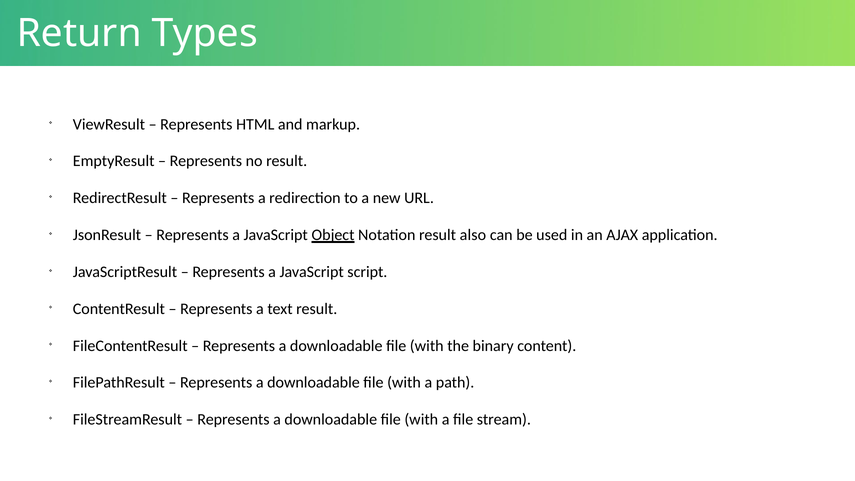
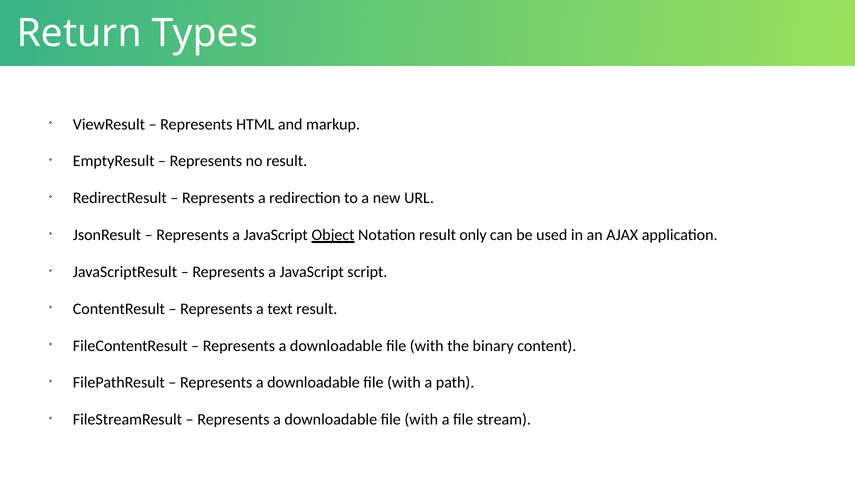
also: also -> only (473, 235)
